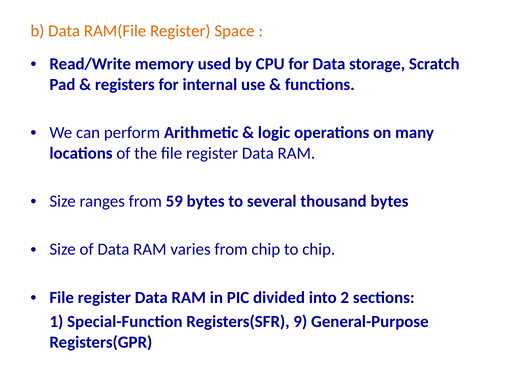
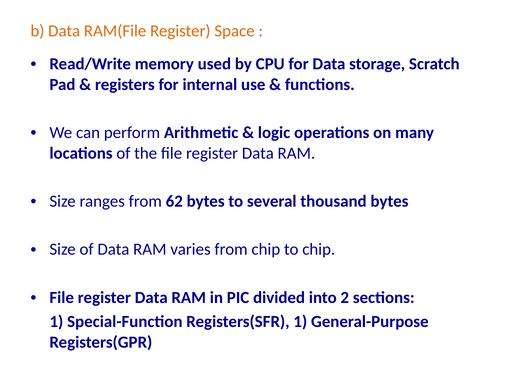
59: 59 -> 62 (174, 201)
Registers(SFR 9: 9 -> 1 (300, 321)
